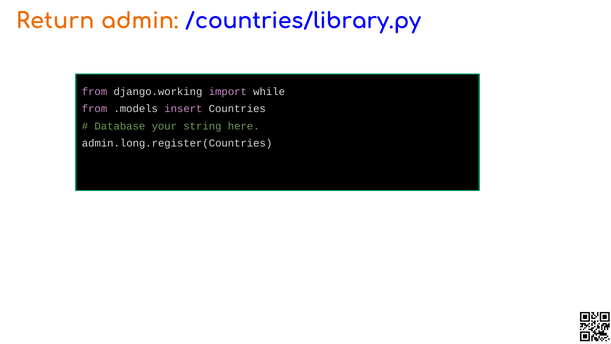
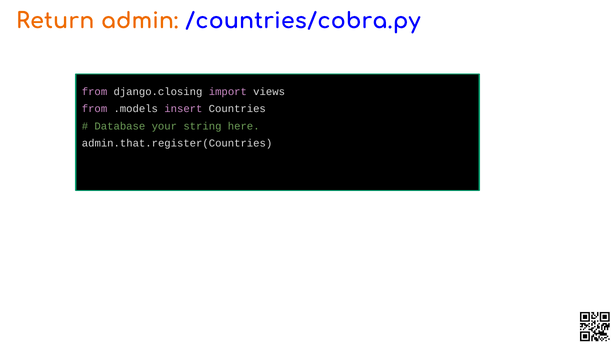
/countries/library.py: /countries/library.py -> /countries/cobra.py (303, 21)
django.working: django.working -> django.closing (158, 92)
while: while -> views (269, 92)
admin.long.register(Countries: admin.long.register(Countries -> admin.that.register(Countries (177, 143)
